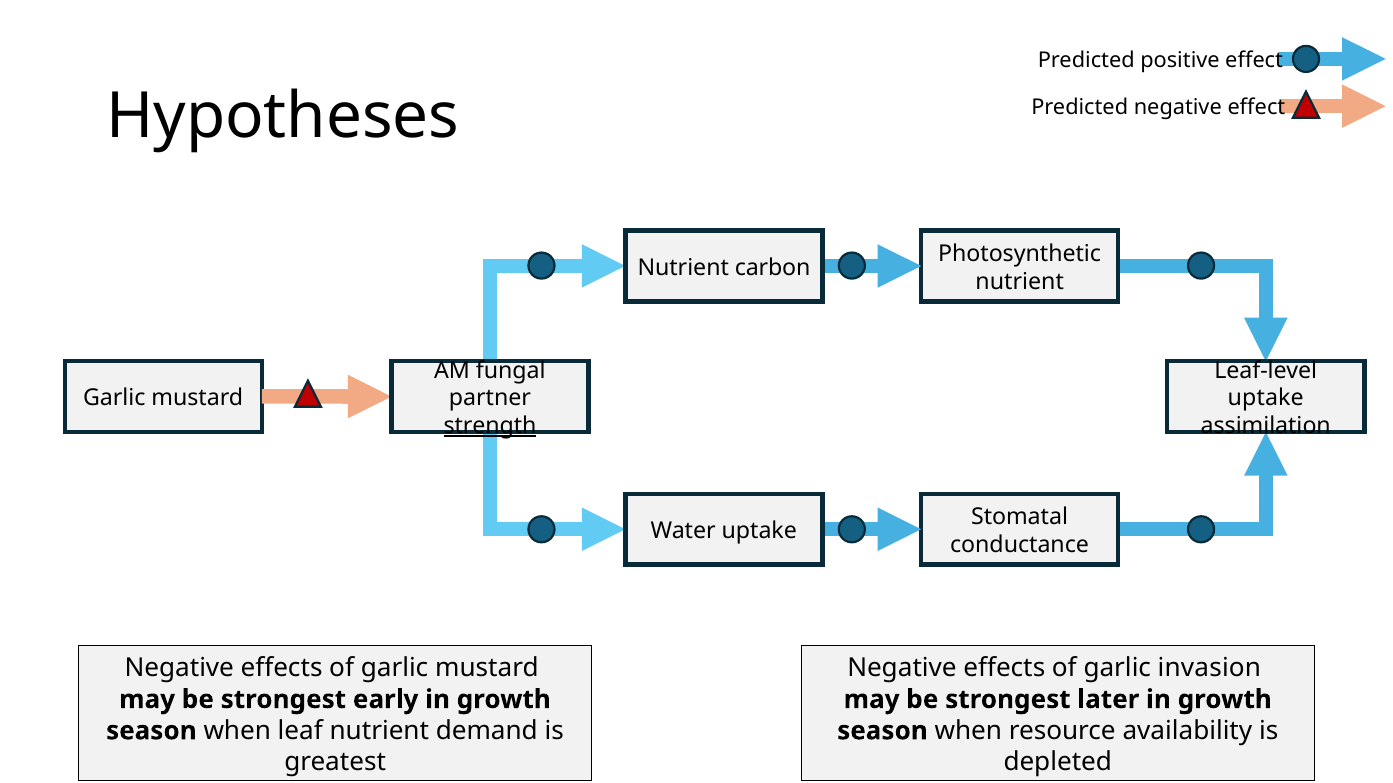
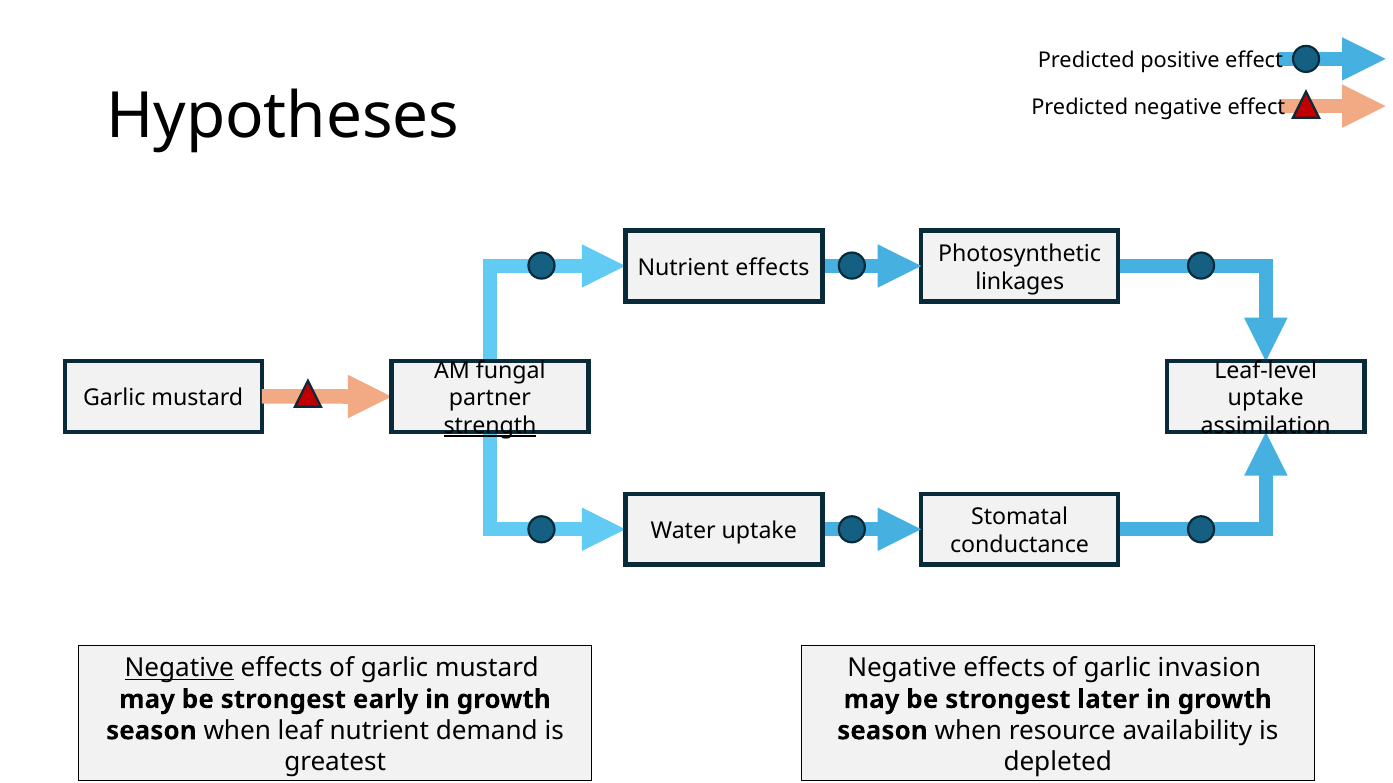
Nutrient carbon: carbon -> effects (772, 268)
nutrient: nutrient -> linkages (1020, 282)
Negative underline: none -> present (179, 669)
